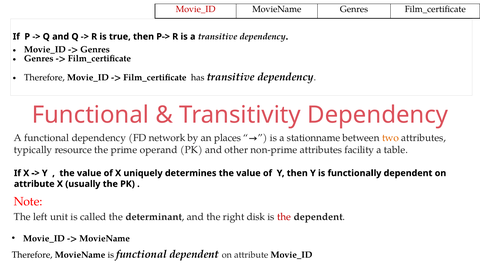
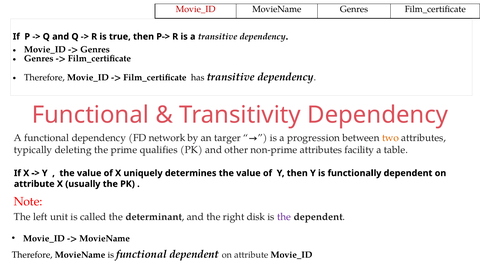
places: places -> targer (228, 138)
stationname: stationname -> progression (314, 138)
resource: resource -> deleting (73, 150)
operand: operand -> qualifies (159, 150)
the colour: red -> purple (284, 217)
